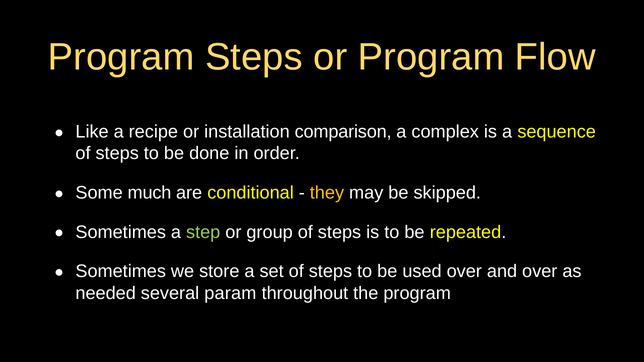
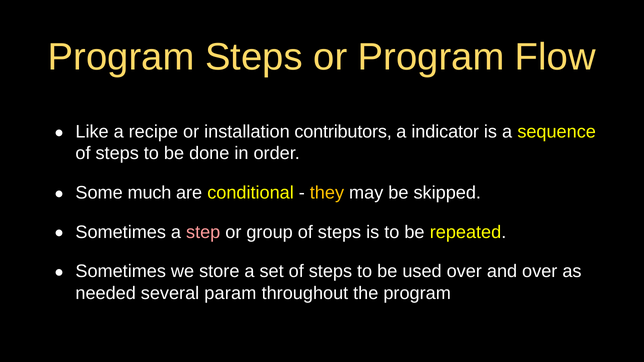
comparison: comparison -> contributors (343, 132)
complex: complex -> indicator (445, 132)
step colour: light green -> pink (203, 232)
